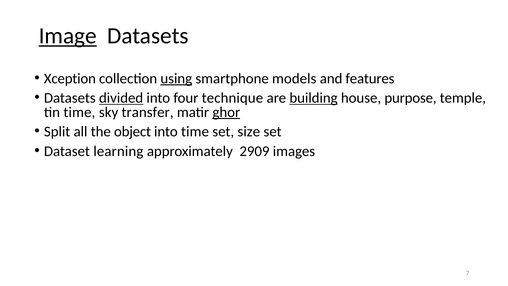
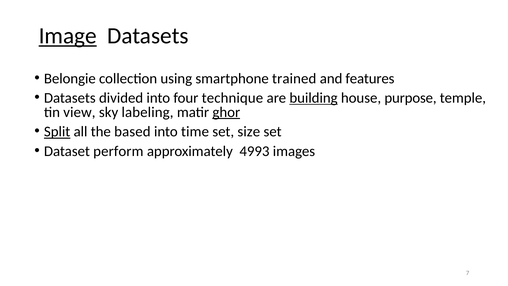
Xception: Xception -> Belongie (70, 78)
using underline: present -> none (176, 78)
models: models -> trained (294, 78)
divided underline: present -> none (121, 98)
tin time: time -> view (79, 112)
transfer: transfer -> labeling (148, 112)
Split underline: none -> present (57, 132)
object: object -> based (132, 132)
learning: learning -> perform (118, 151)
2909: 2909 -> 4993 (254, 151)
